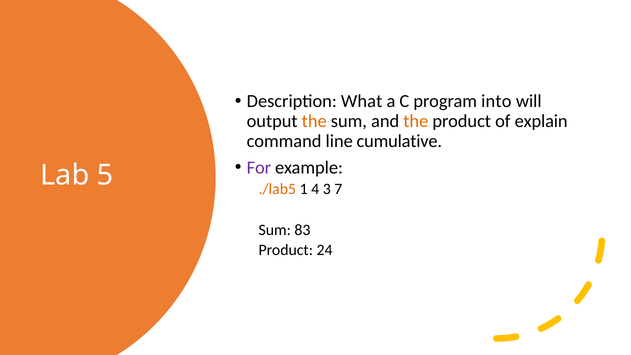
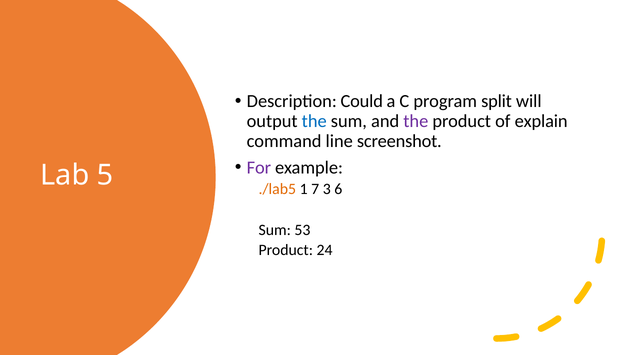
What: What -> Could (362, 101)
into: into -> split (497, 101)
the colour: orange -> blue (314, 121)
the colour: orange -> purple (416, 121)
cumulative: cumulative -> screenshot (399, 141)
4: 4 -> 7 (315, 189)
7: 7 -> 6 (338, 189)
83: 83 -> 53 (302, 230)
